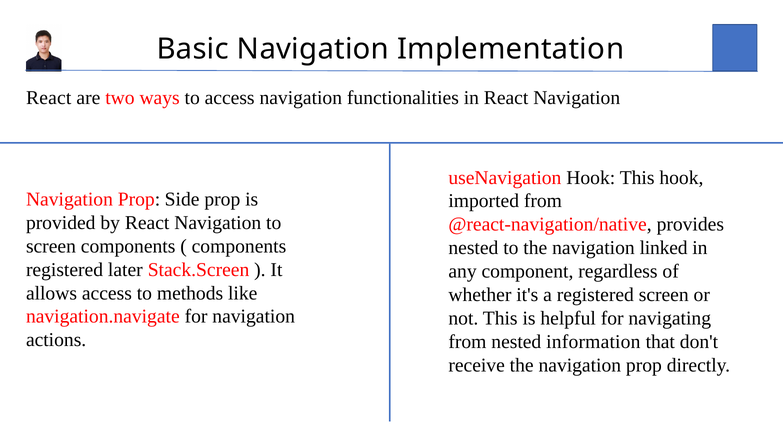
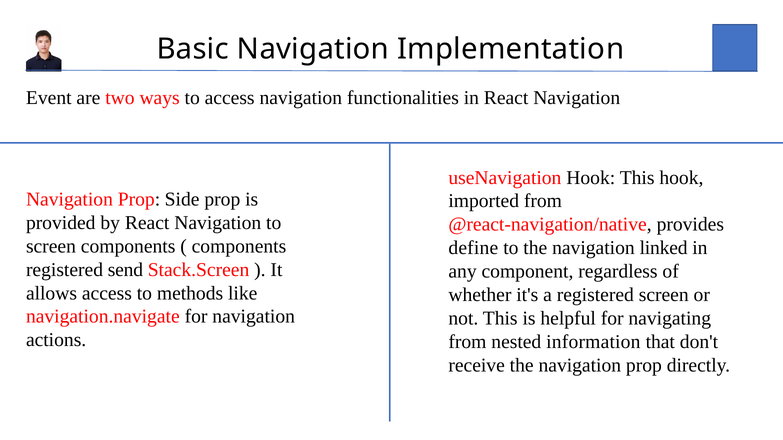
React: React -> Event (49, 98)
nested: nested -> define (473, 248)
later: later -> send (125, 270)
